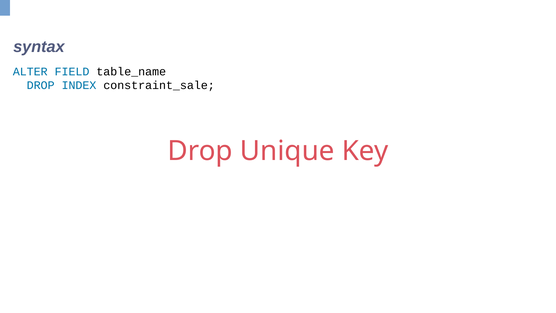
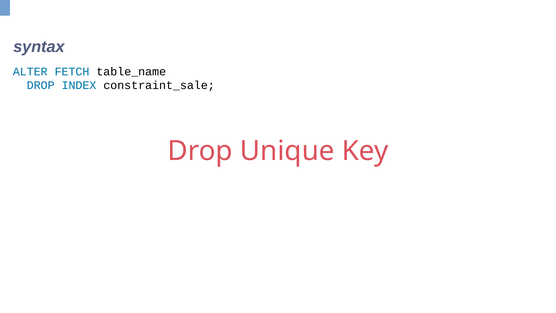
FIELD: FIELD -> FETCH (72, 72)
